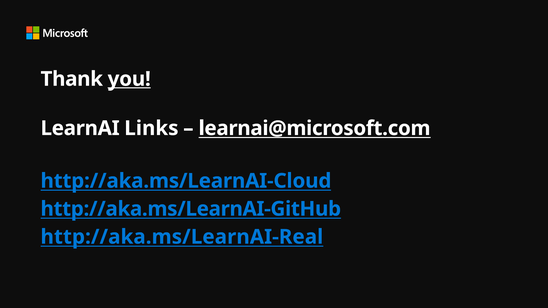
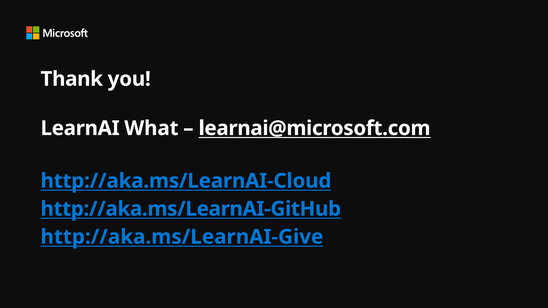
you underline: present -> none (129, 79)
Links: Links -> What (151, 128)
http://aka.ms/LearnAI-Real: http://aka.ms/LearnAI-Real -> http://aka.ms/LearnAI-Give (182, 237)
